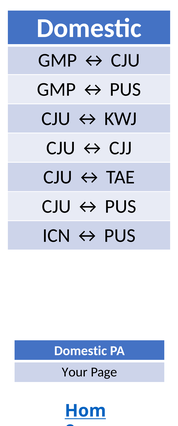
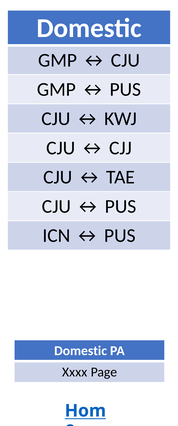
Your: Your -> Xxxx (75, 372)
